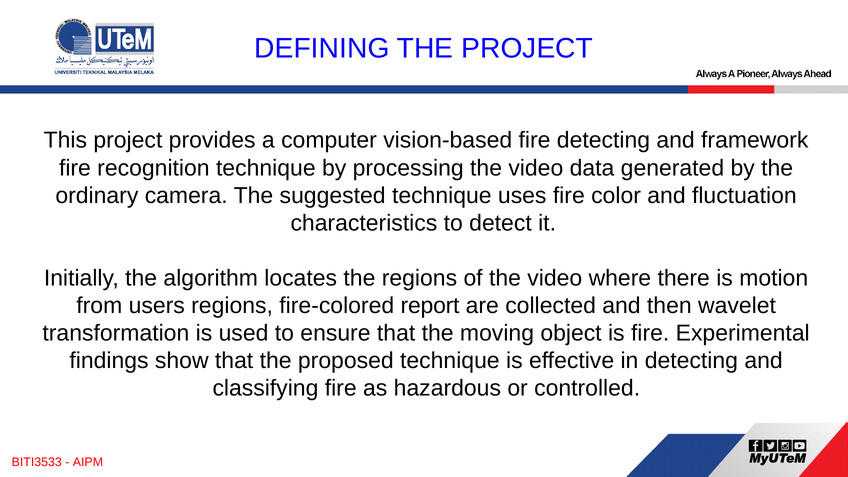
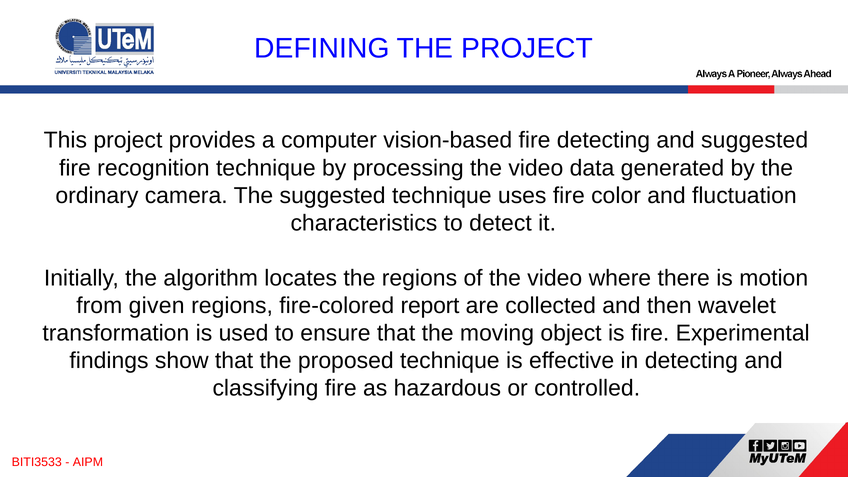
and framework: framework -> suggested (755, 140)
users: users -> given (157, 306)
